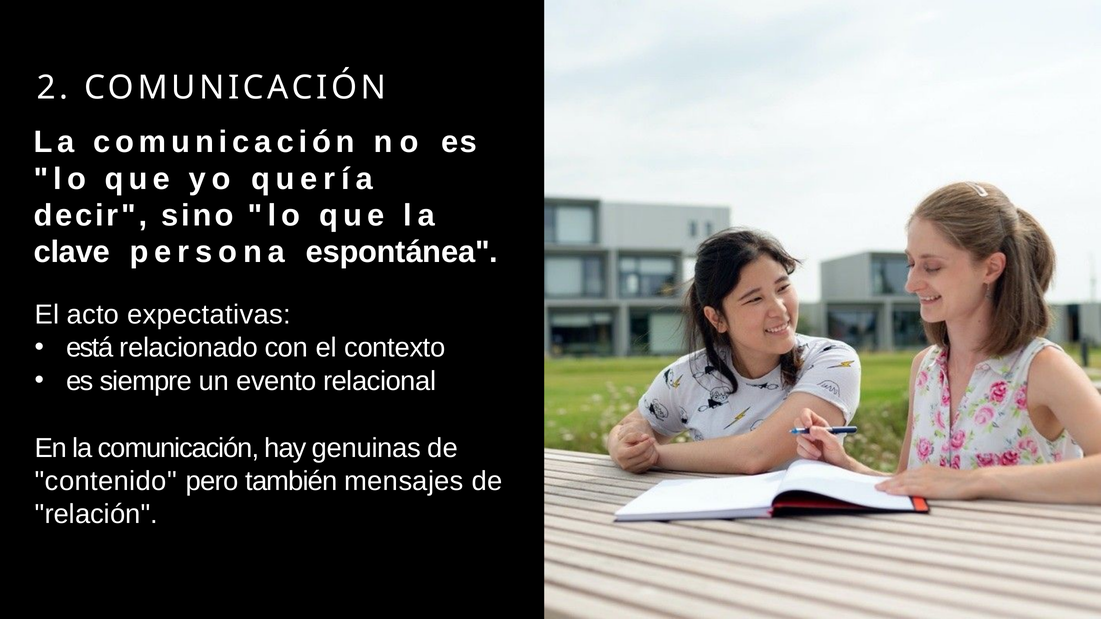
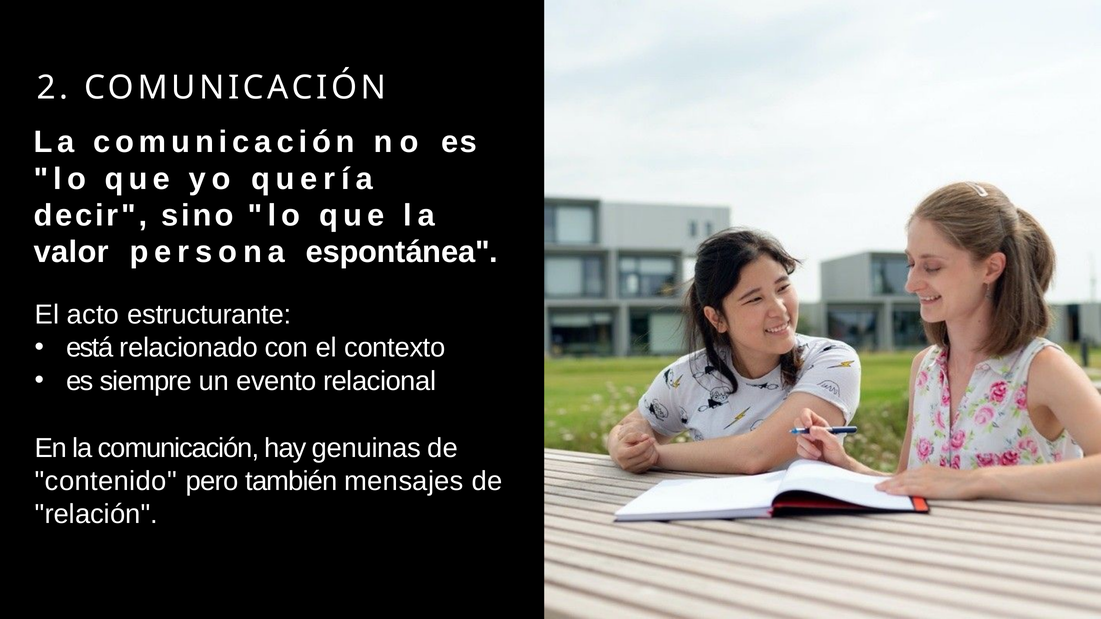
clave: clave -> valor (71, 252)
expectativas: expectativas -> estructurante (209, 315)
